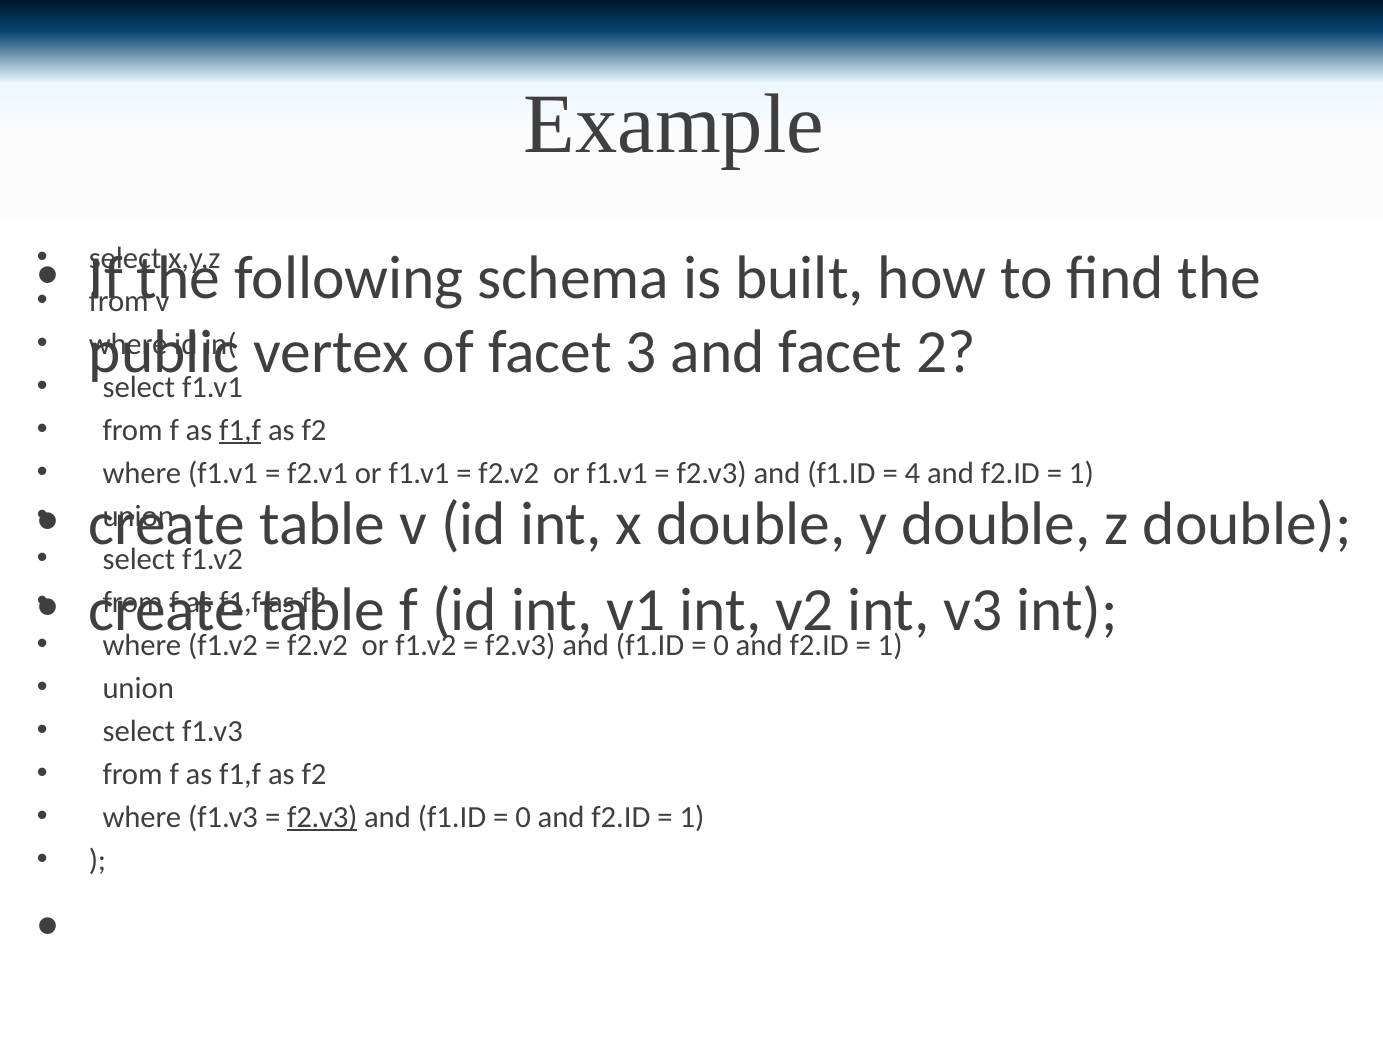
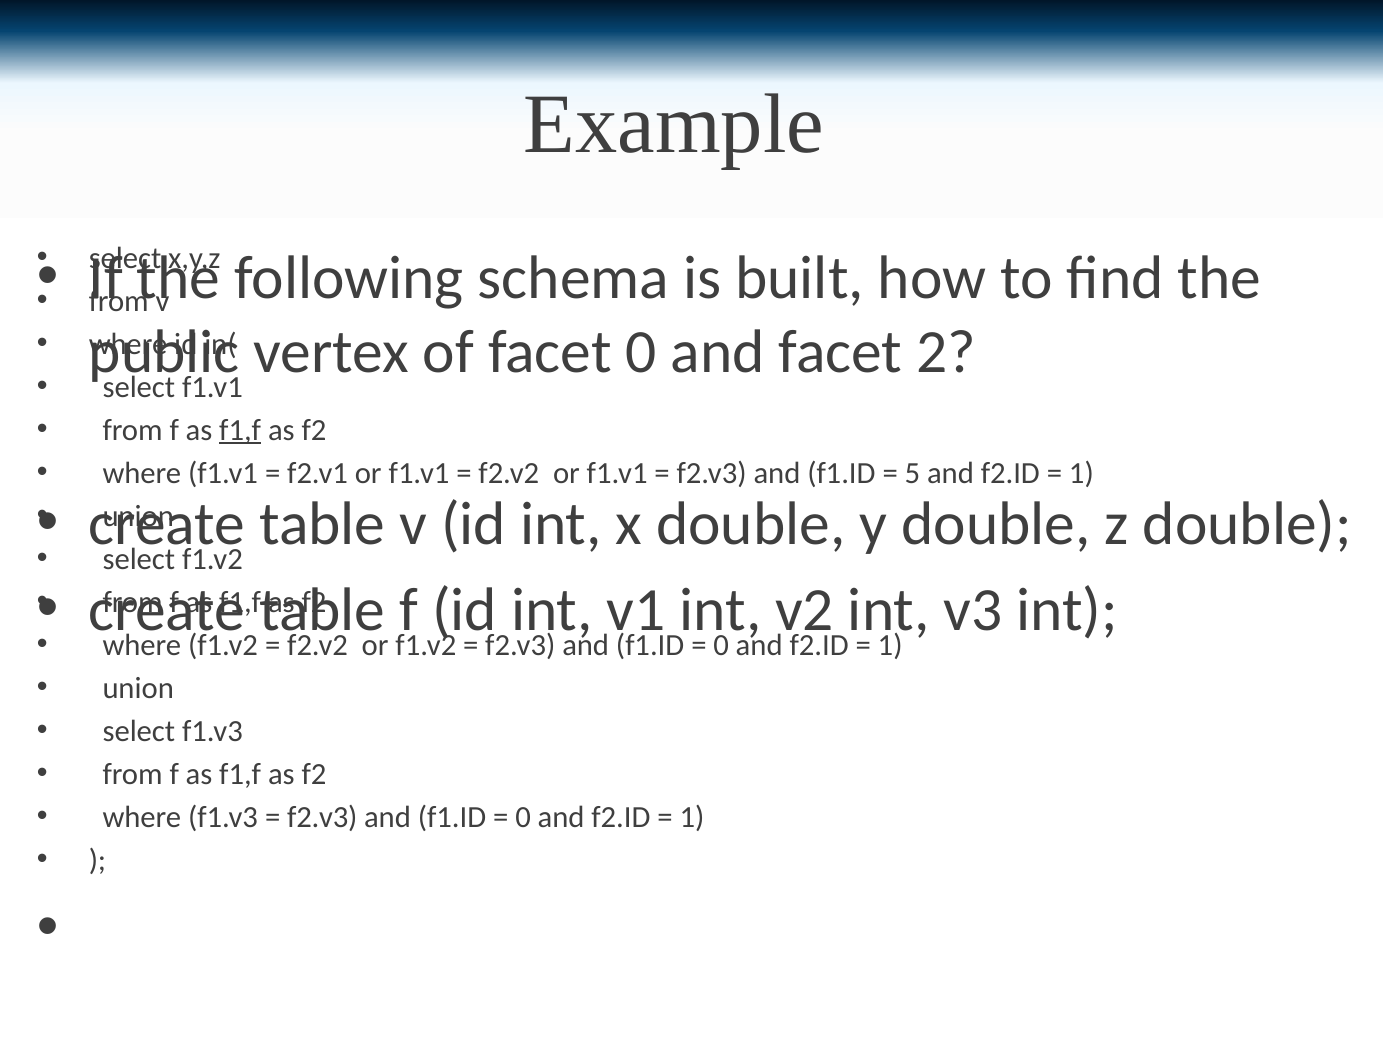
facet 3: 3 -> 0 (641, 352)
4: 4 -> 5 (912, 473)
f2.v3 underline: present -> none (322, 817)
